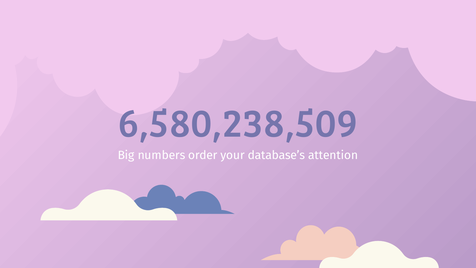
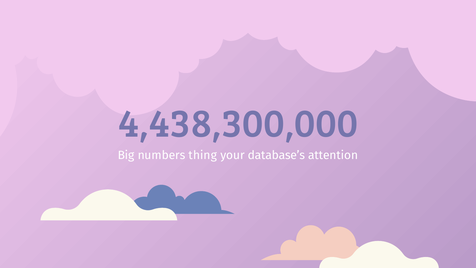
6,580,238,509: 6,580,238,509 -> 4,438,300,000 (238, 124)
order: order -> thing (203, 155)
